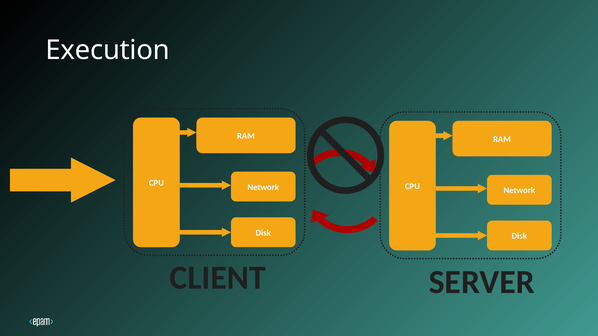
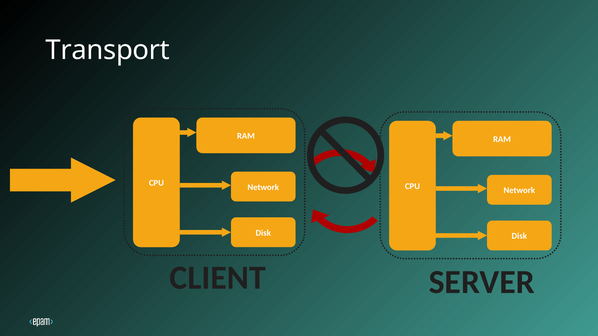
Execution: Execution -> Transport (108, 50)
